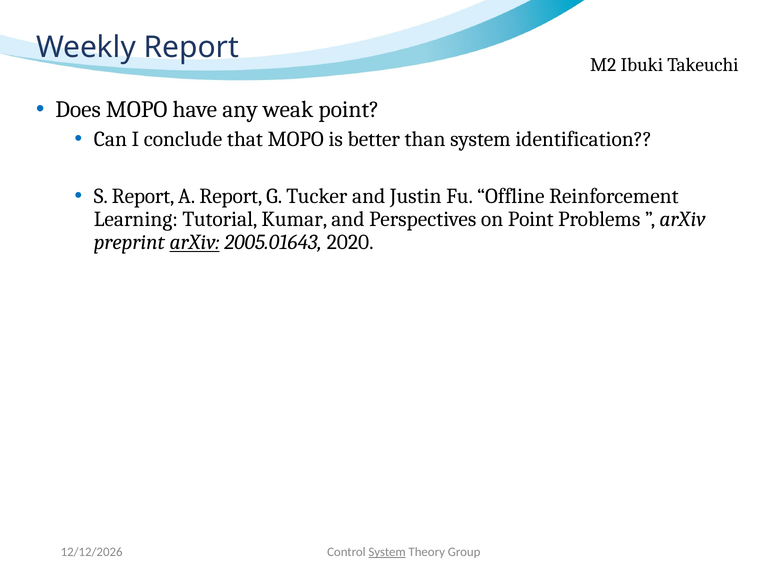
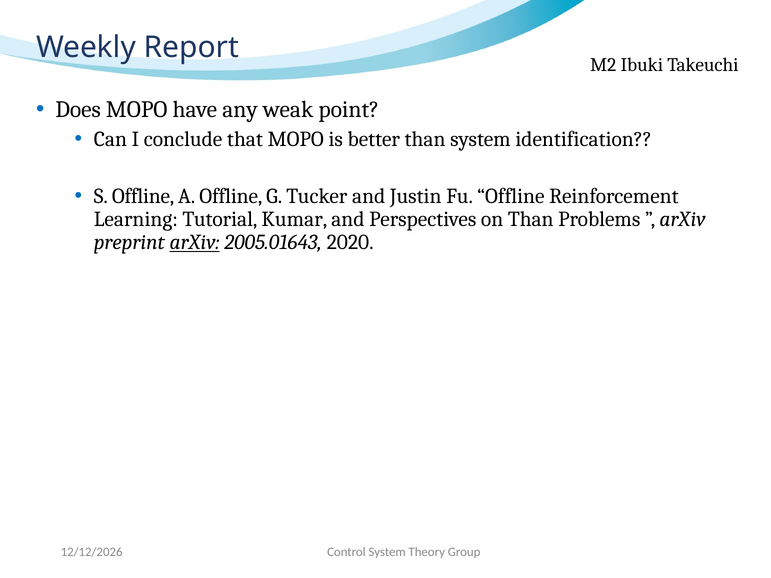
S Report: Report -> Offline (143, 196)
A Report: Report -> Offline (231, 196)
on Point: Point -> Than (531, 219)
System underline: present -> none (387, 552)
